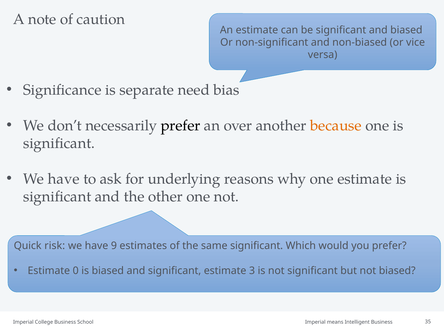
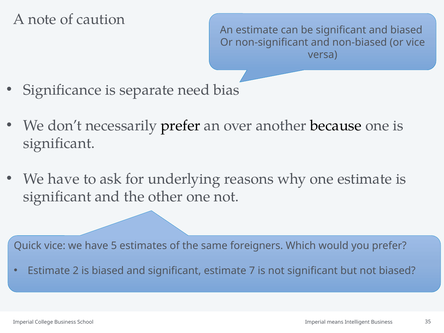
because colour: orange -> black (336, 125)
Quick risk: risk -> vice (55, 246)
9: 9 -> 5 (114, 246)
same significant: significant -> foreigners (257, 246)
0: 0 -> 2 (76, 271)
3: 3 -> 7 (252, 271)
